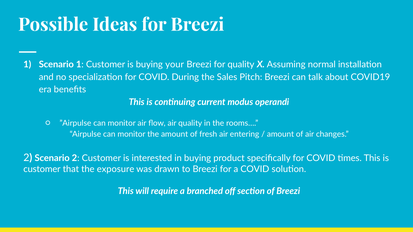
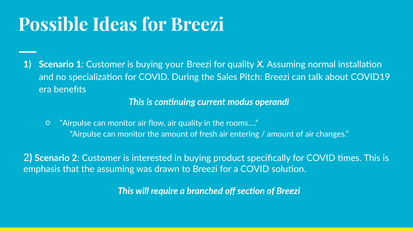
customer: customer -> emphasis (42, 170)
the exposure: exposure -> assuming (116, 170)
